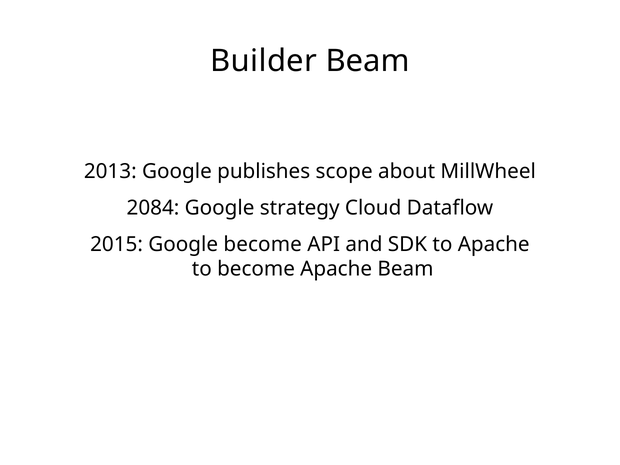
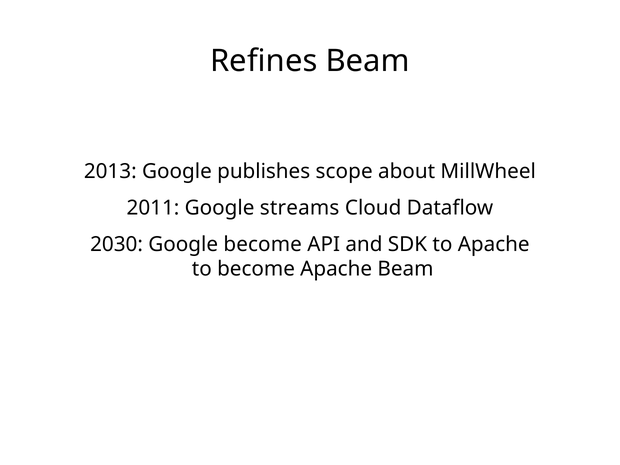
Builder: Builder -> Refines (264, 61)
2084: 2084 -> 2011 (153, 208)
strategy: strategy -> streams (300, 208)
2015: 2015 -> 2030 (117, 244)
